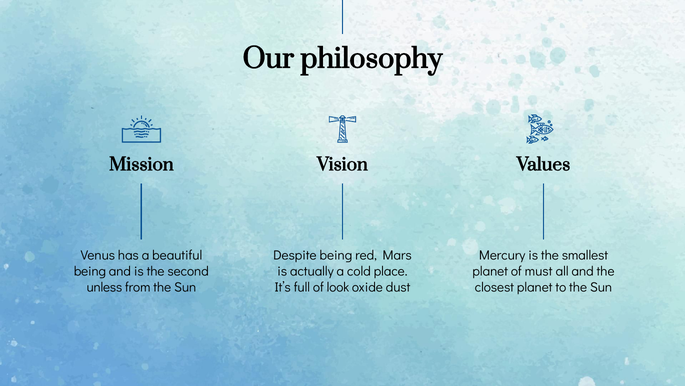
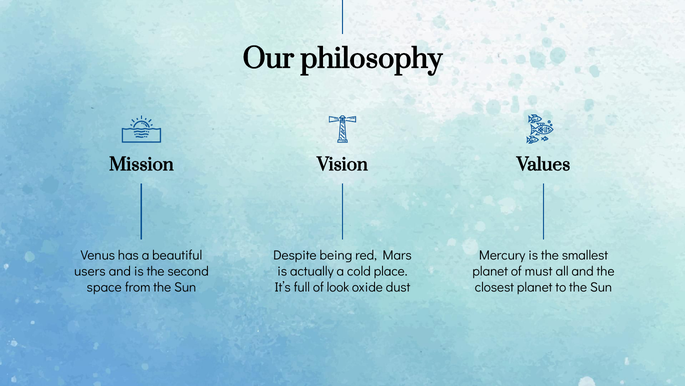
being: being -> users (90, 271)
unless: unless -> space (104, 287)
